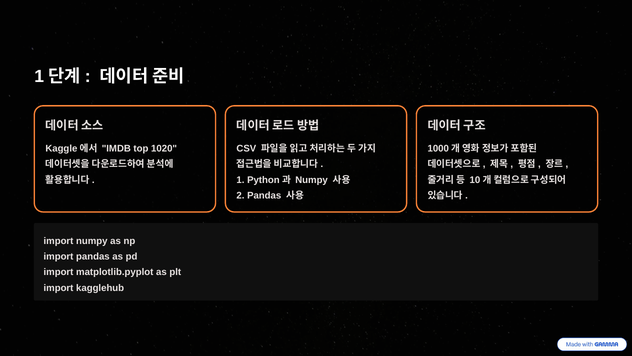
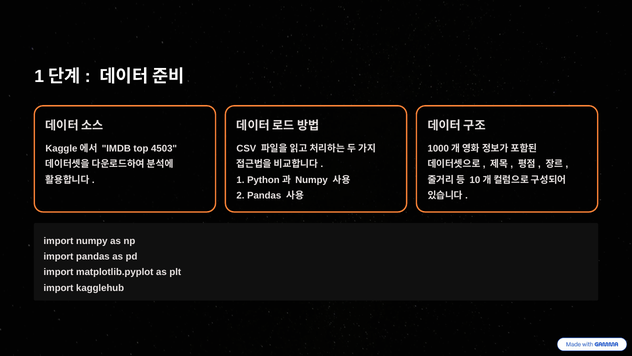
1020: 1020 -> 4503 (164, 148)
